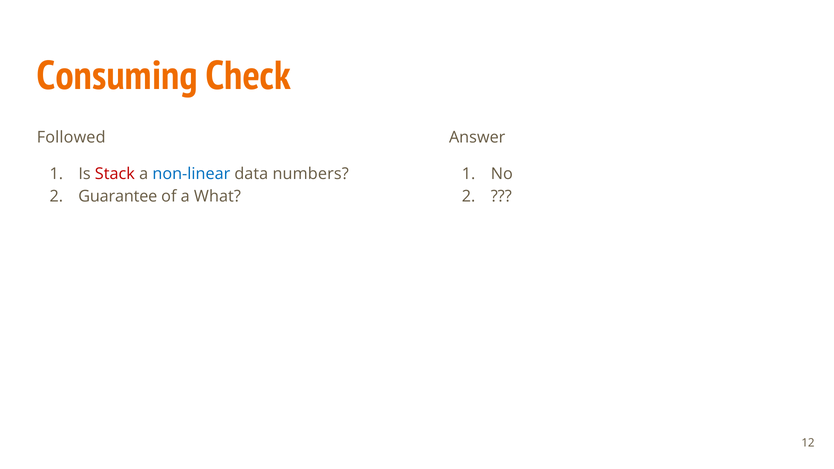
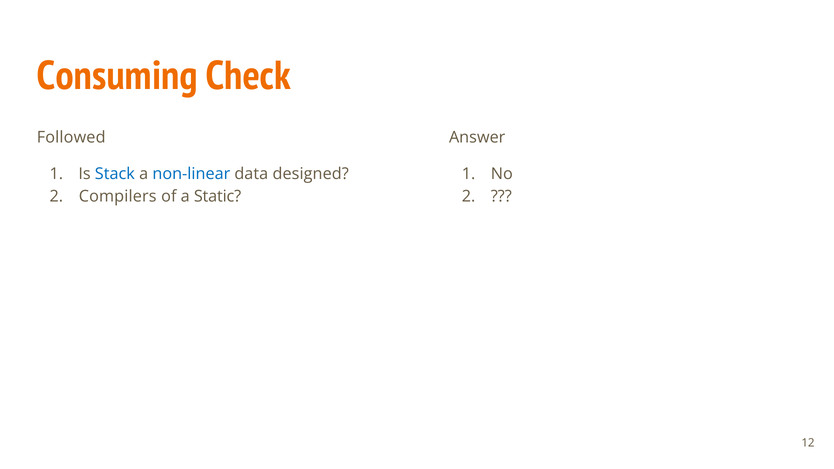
Stack colour: red -> blue (115, 174)
numbers: numbers -> designed (311, 174)
Guarantee: Guarantee -> Compilers (118, 196)
What: What -> Static (218, 196)
